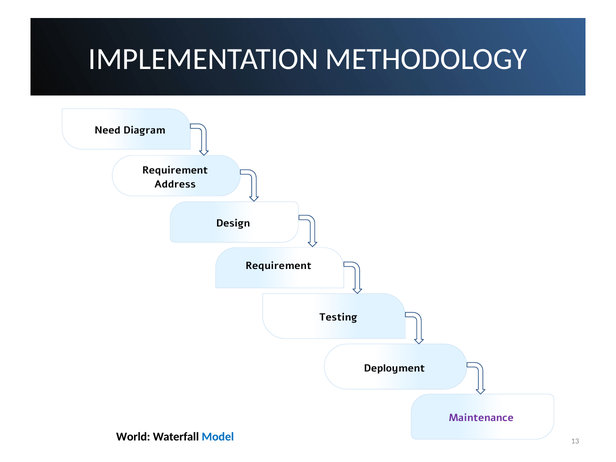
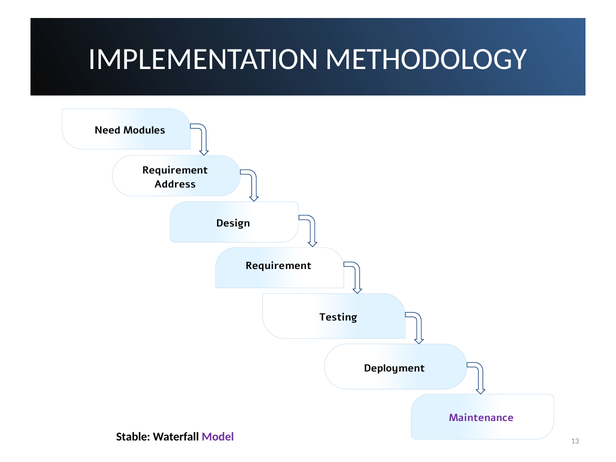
Diagram: Diagram -> Modules (144, 130)
World: World -> Stable (133, 437)
Model colour: blue -> purple (218, 437)
